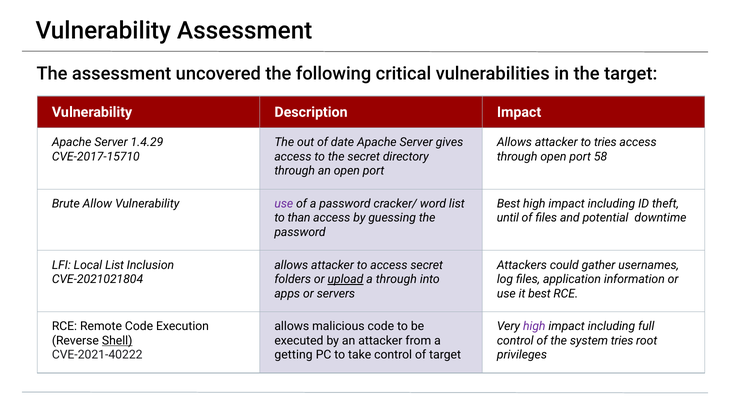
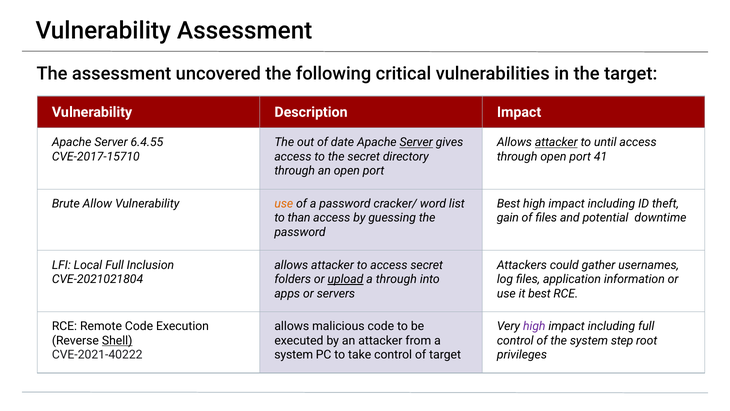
1.4.29: 1.4.29 -> 6.4.55 (147, 142)
Server underline: none -> present (416, 142)
attacker underline: none -> present (556, 142)
to tries: tries -> until (605, 142)
58: 58 -> 41 (601, 157)
use colour: purple -> orange (284, 204)
until: until -> gain (508, 218)
Local List: List -> Full (115, 265)
system tries: tries -> step (622, 340)
getting: getting -> system (294, 355)
